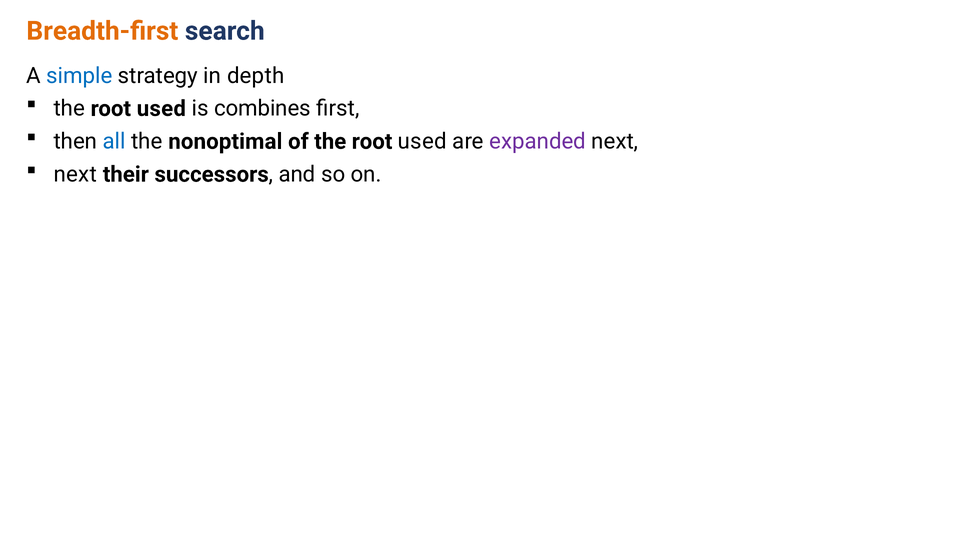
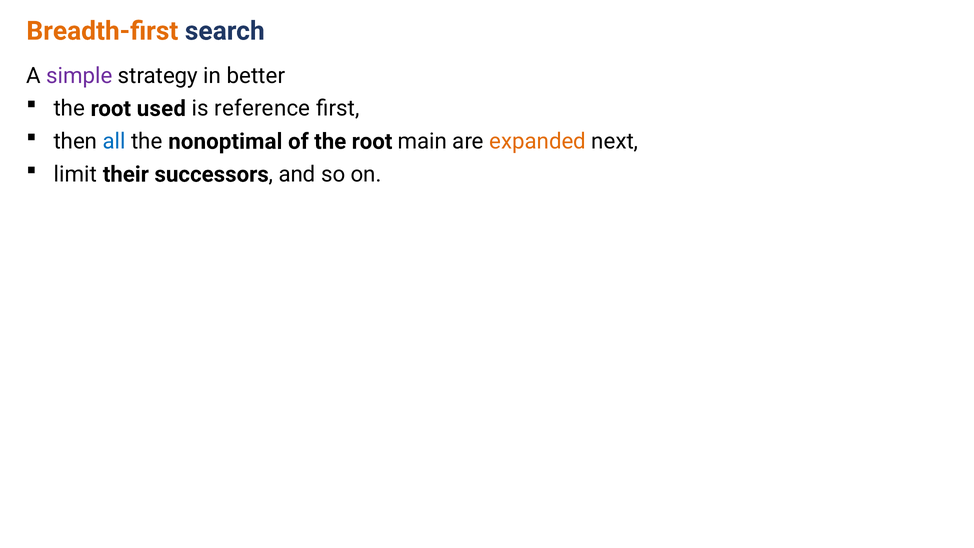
simple colour: blue -> purple (79, 76)
depth: depth -> better (256, 76)
combines: combines -> reference (262, 109)
of the root used: used -> main (422, 141)
expanded colour: purple -> orange (538, 141)
next: next -> limit (75, 174)
